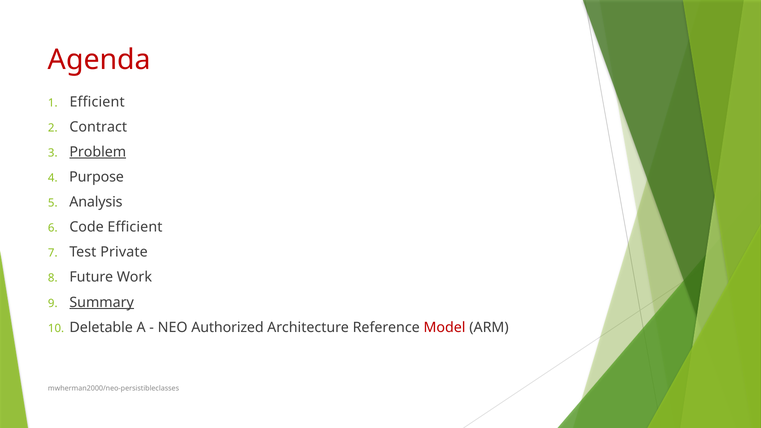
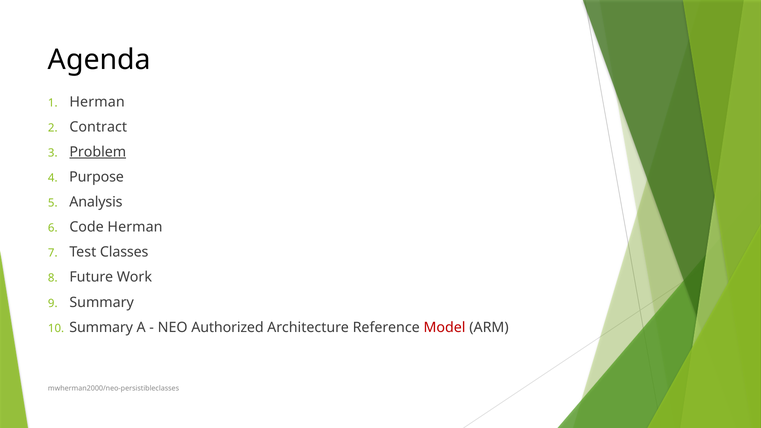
Agenda colour: red -> black (99, 60)
Efficient: Efficient -> Herman (97, 102)
Code Efficient: Efficient -> Herman (135, 227)
Private: Private -> Classes (124, 252)
Summary underline: present -> none (102, 302)
Deletable: Deletable -> Summary (101, 327)
